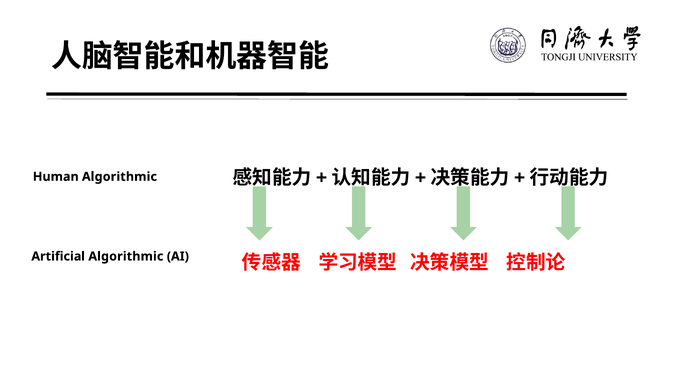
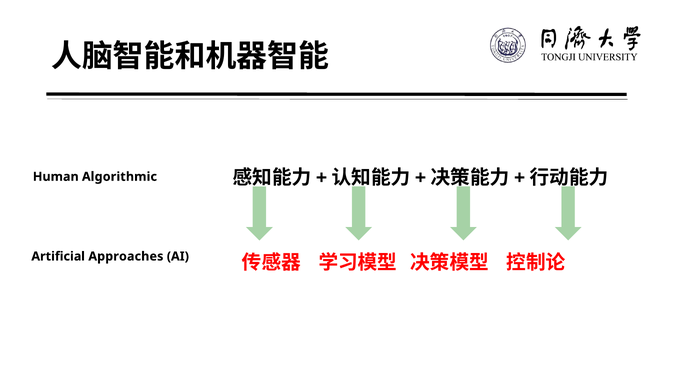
Artificial Algorithmic: Algorithmic -> Approaches (126, 256)
